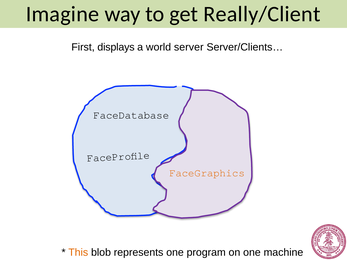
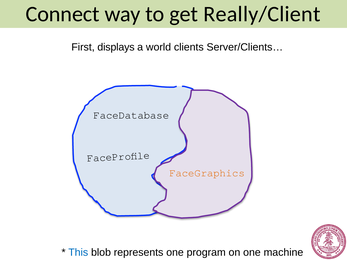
Imagine: Imagine -> Connect (63, 14)
server: server -> clients (189, 47)
This colour: orange -> blue (78, 253)
